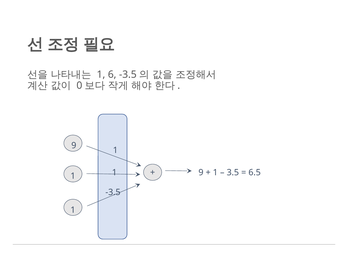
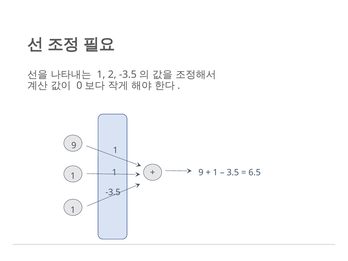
6: 6 -> 2 (112, 74)
